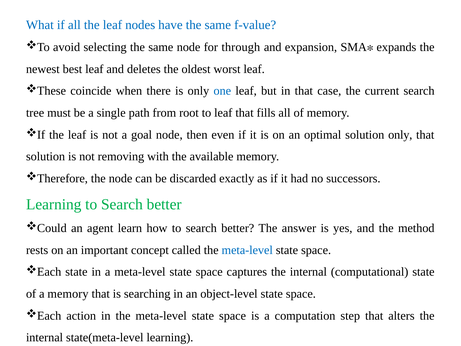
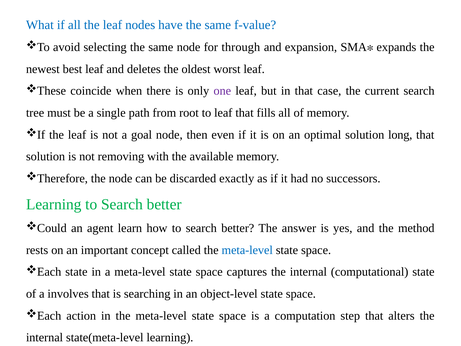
one colour: blue -> purple (222, 91)
solution only: only -> long (400, 135)
a memory: memory -> involves (68, 294)
